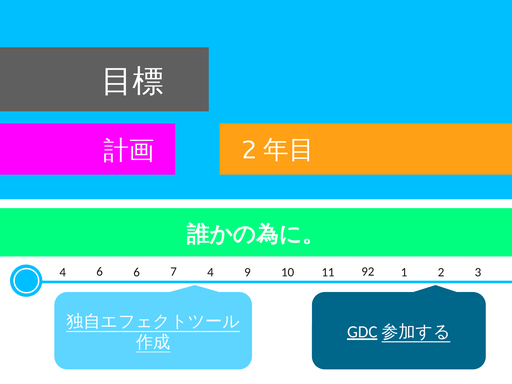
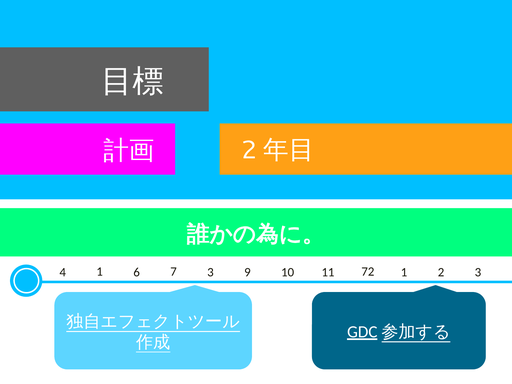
4 6: 6 -> 1 (100, 272)
7 4: 4 -> 3 (210, 272)
92: 92 -> 72 (368, 272)
